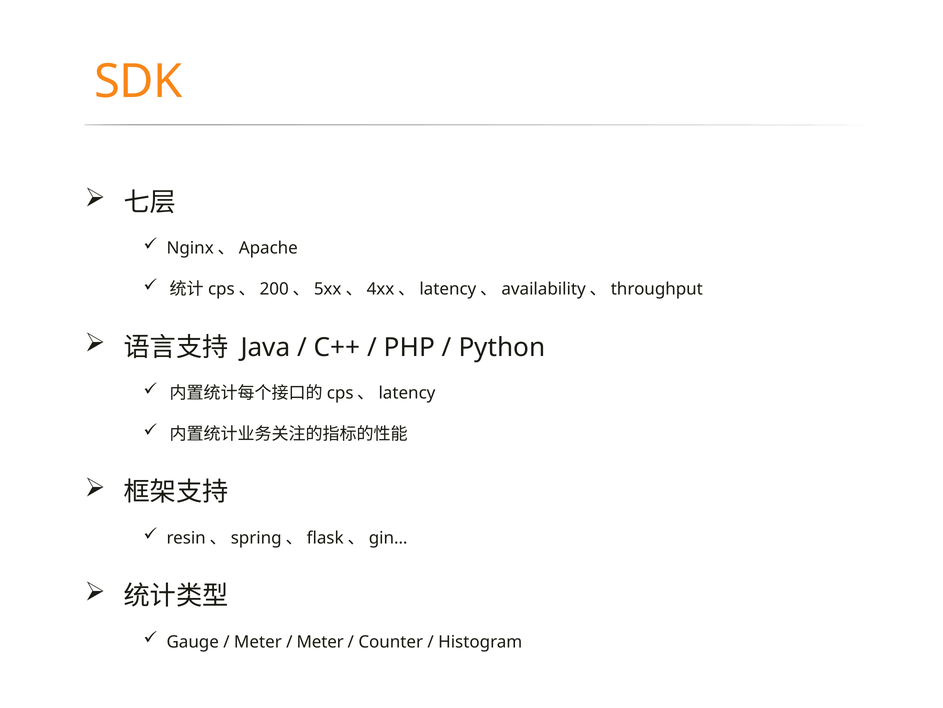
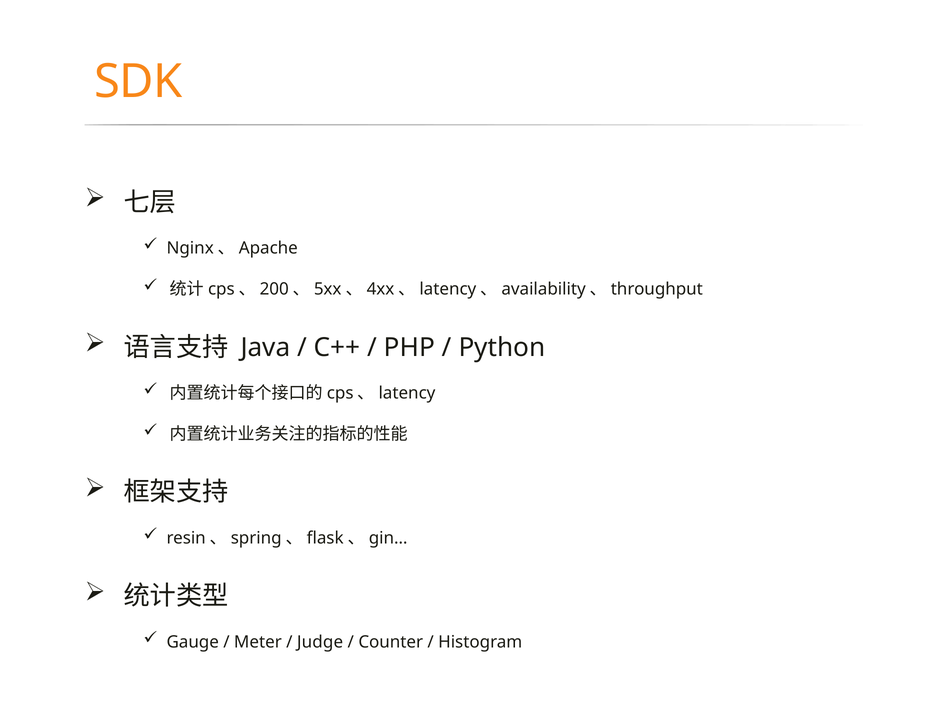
Meter: Meter -> Judge (320, 641)
